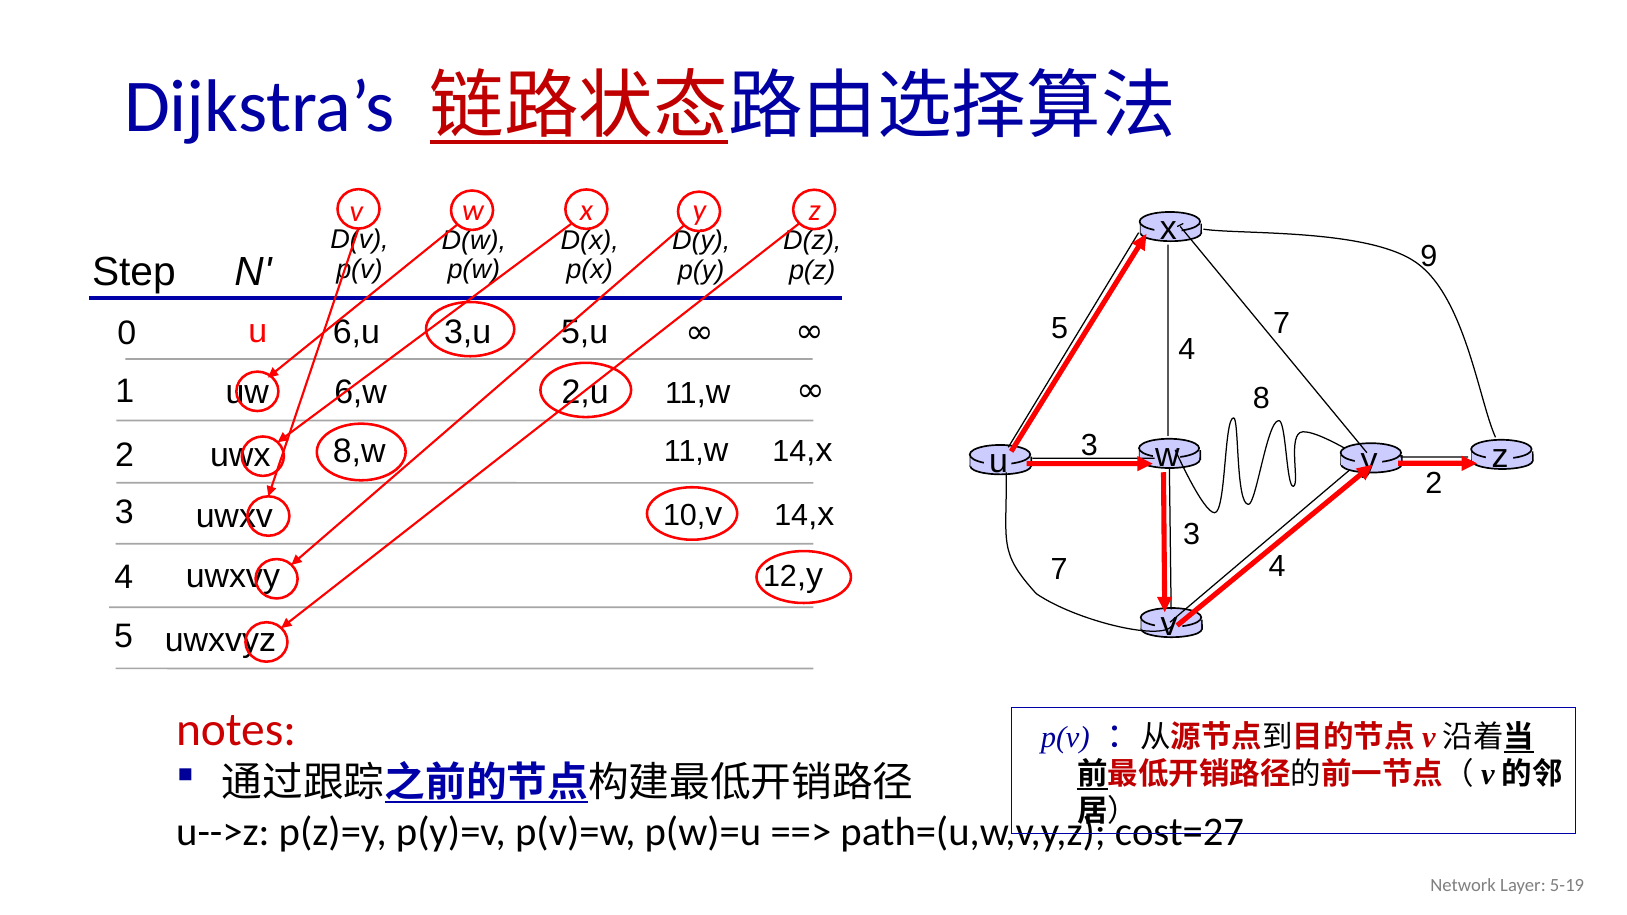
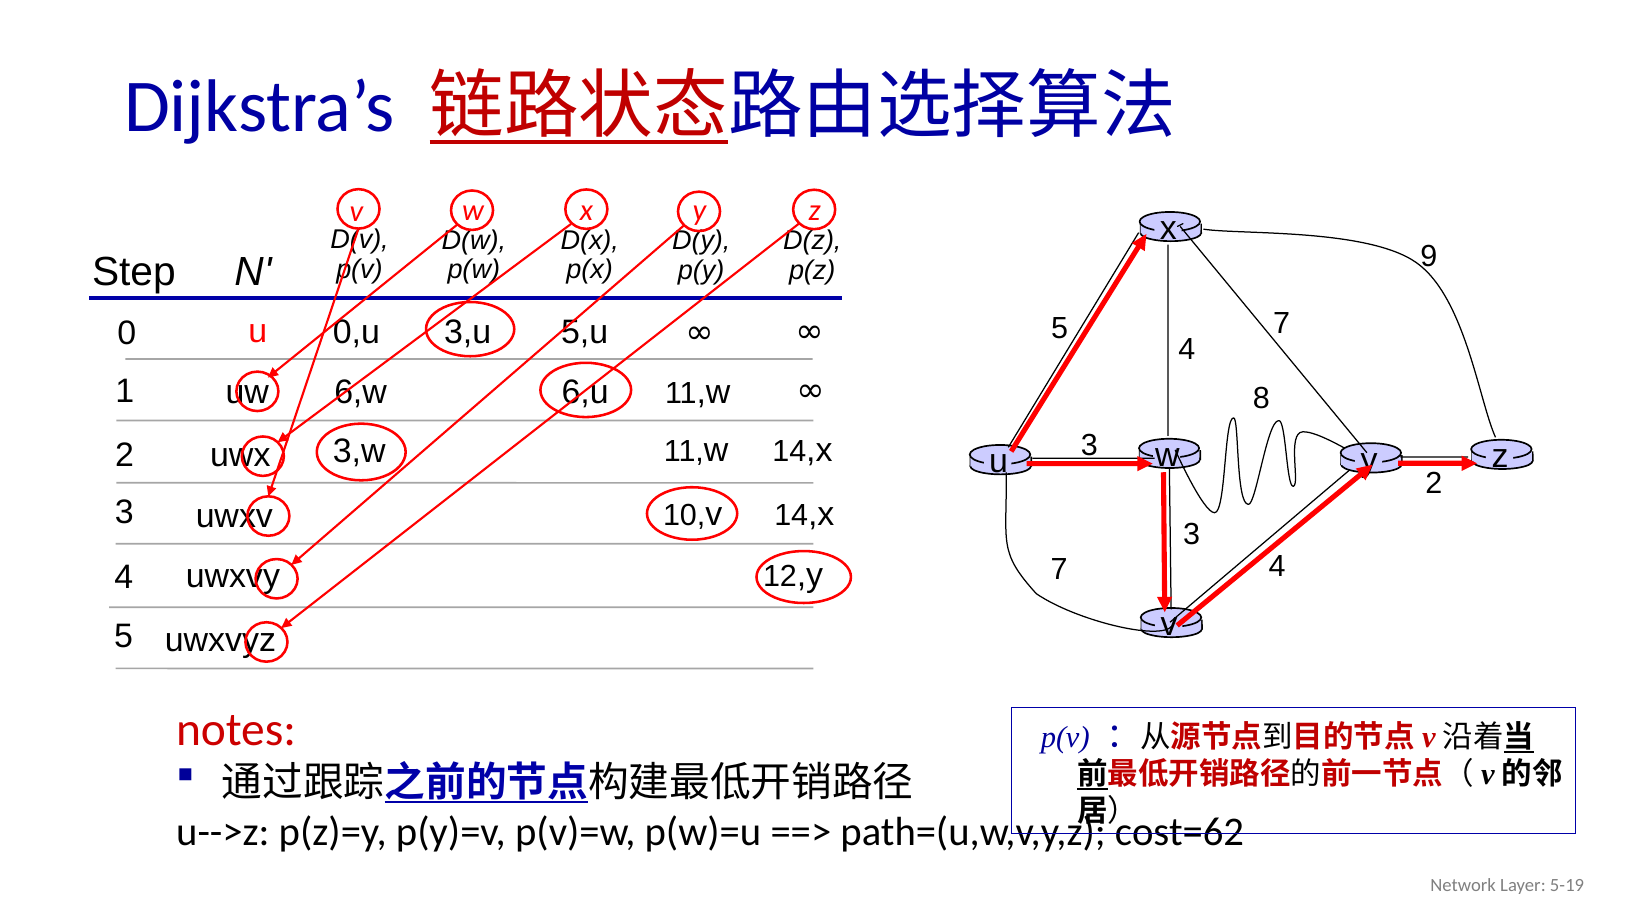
6,u: 6,u -> 0,u (356, 332)
2,u: 2,u -> 6,u (585, 392)
8,w: 8,w -> 3,w (359, 452)
cost=27: cost=27 -> cost=62 (1179, 833)
